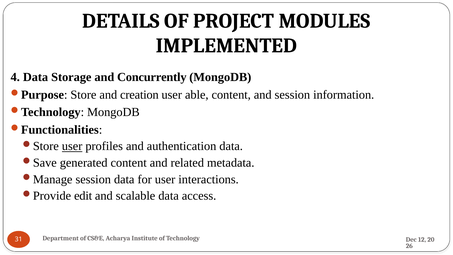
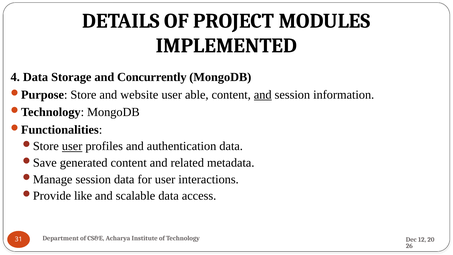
creation: creation -> website (139, 95)
and underline: none -> present (263, 95)
edit: edit -> like (83, 196)
